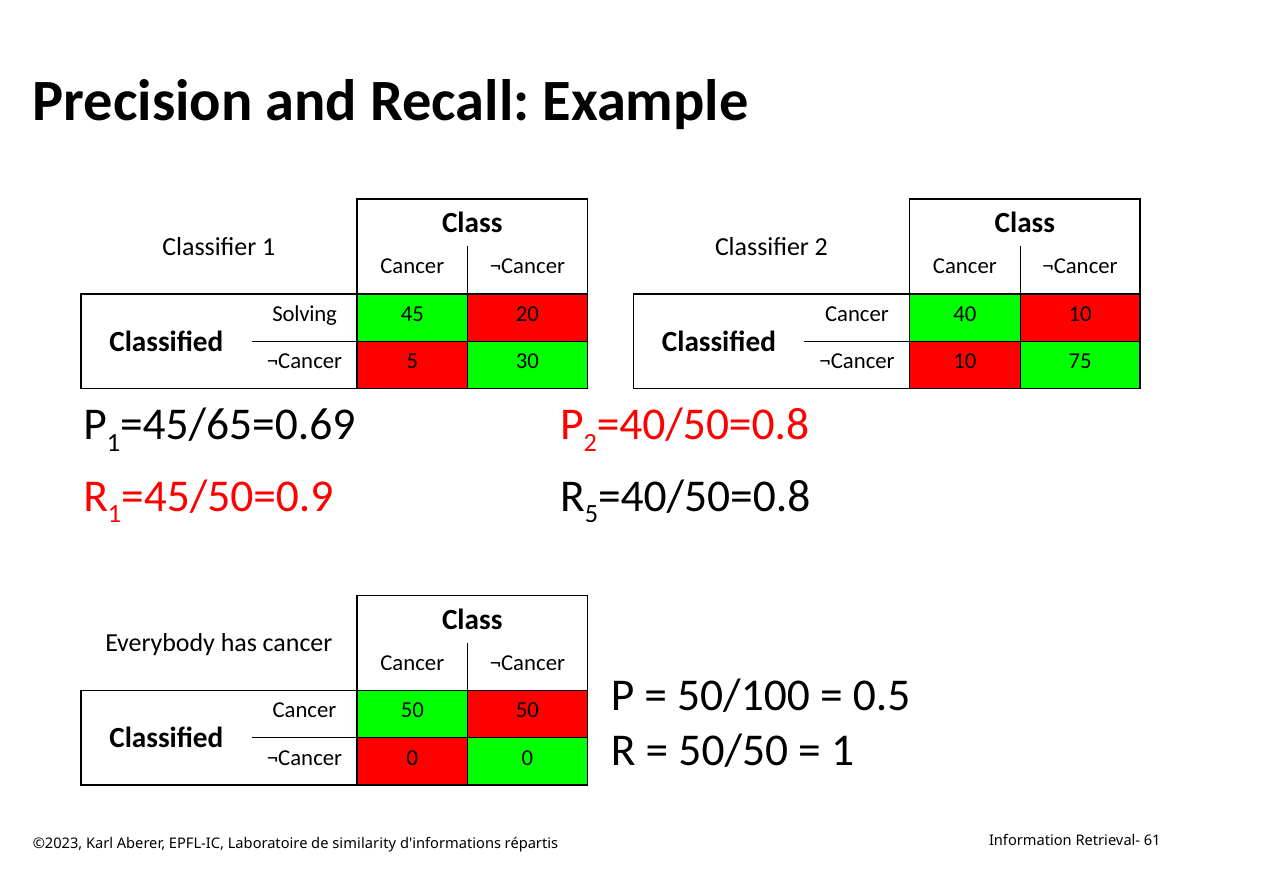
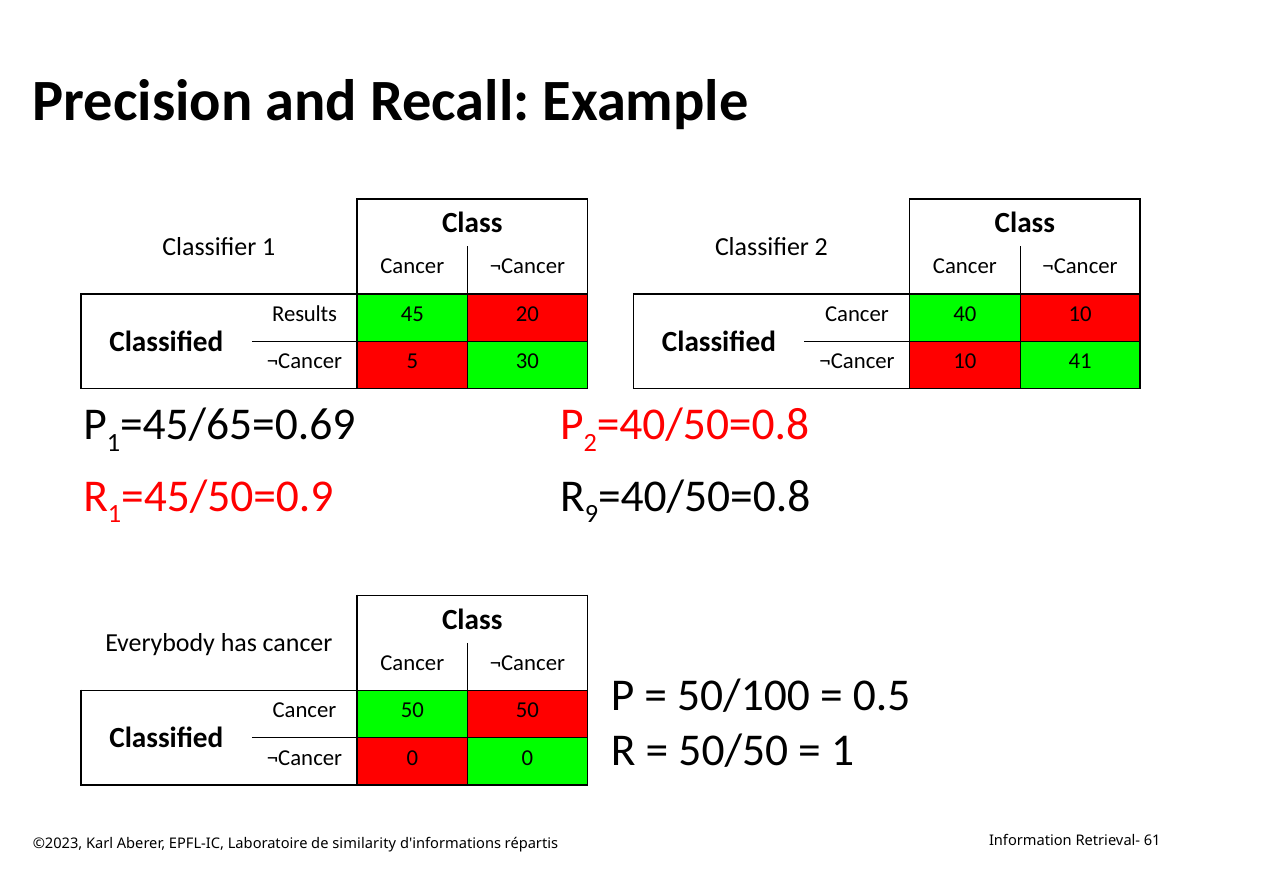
Solving: Solving -> Results (305, 314)
75: 75 -> 41 (1080, 361)
R 5: 5 -> 9 (591, 514)
